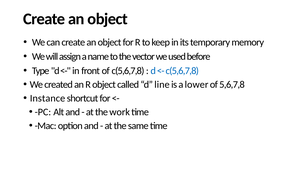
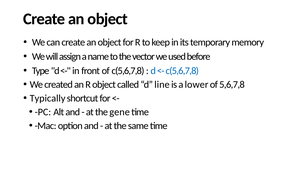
Instance: Instance -> Typically (48, 99)
work: work -> gene (120, 112)
